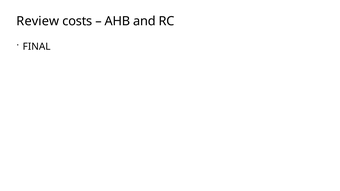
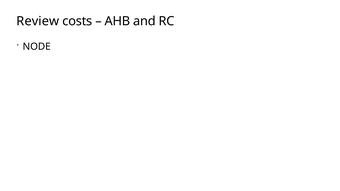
FINAL: FINAL -> NODE (37, 47)
